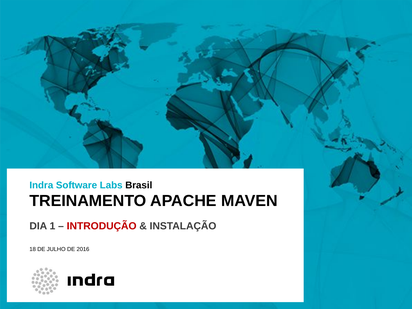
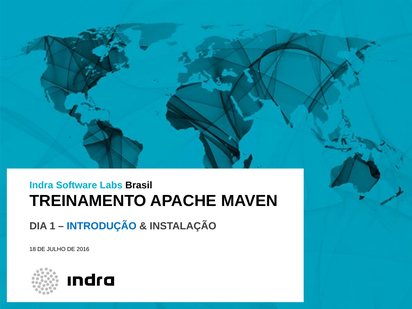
INTRODUÇÃO colour: red -> blue (102, 226)
